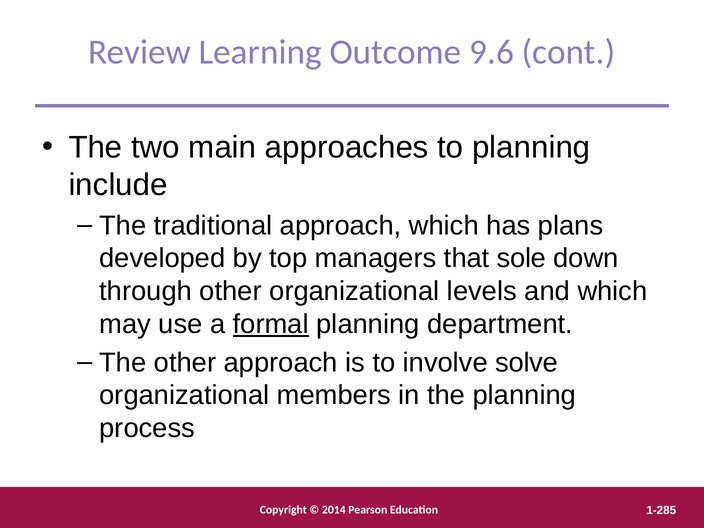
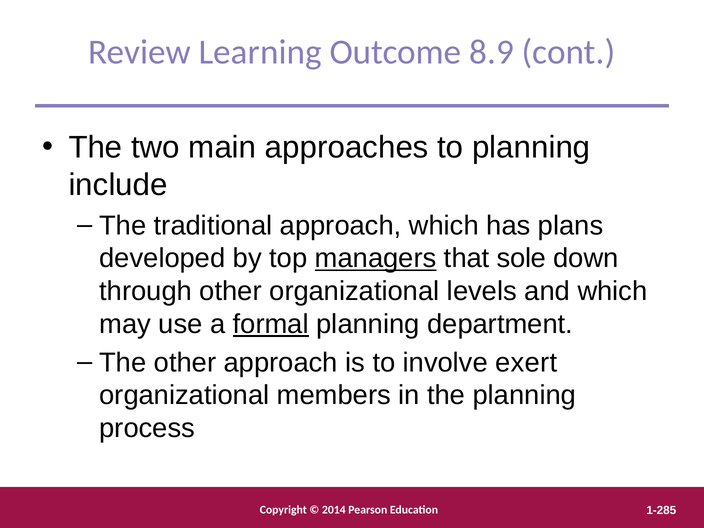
9.6: 9.6 -> 8.9 (492, 52)
managers underline: none -> present (376, 258)
solve: solve -> exert (526, 363)
